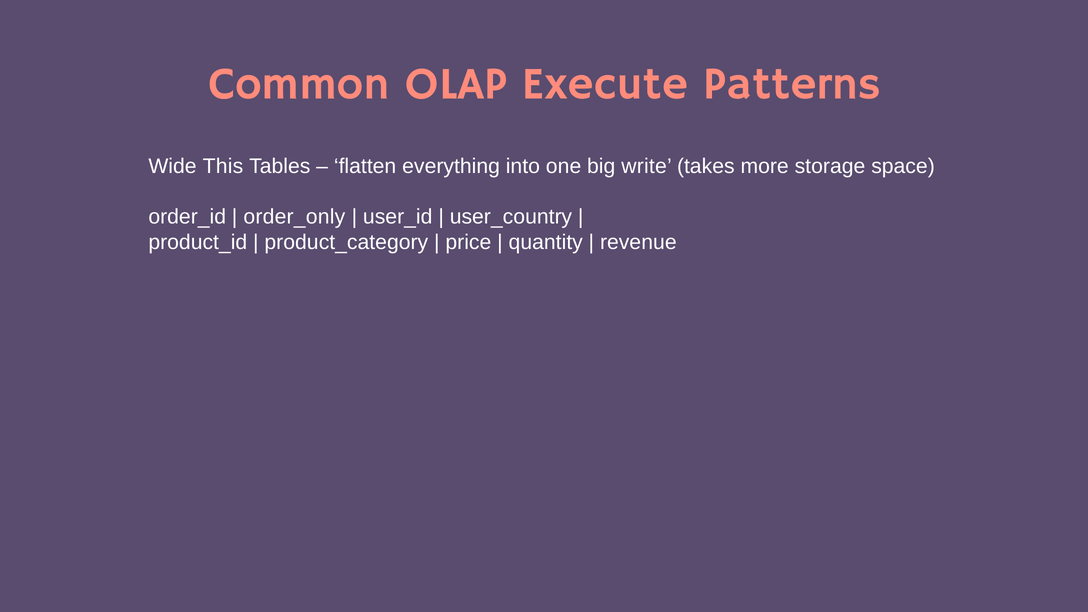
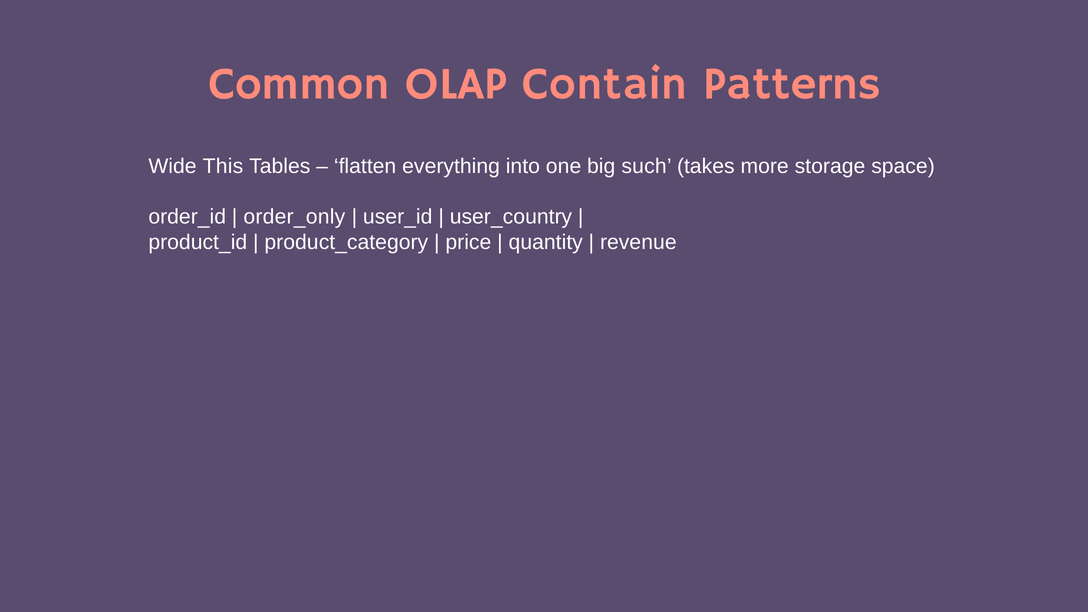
Execute: Execute -> Contain (605, 84)
write: write -> such (646, 166)
